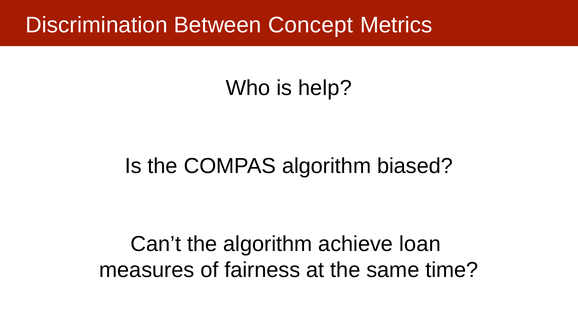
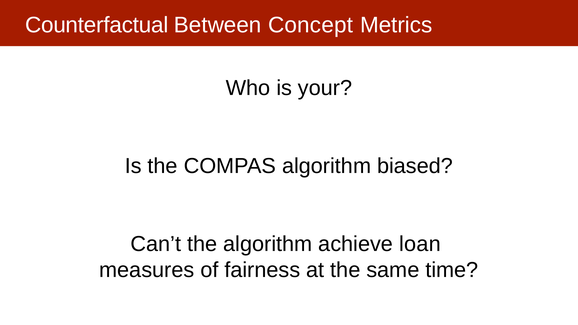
Discrimination: Discrimination -> Counterfactual (97, 25)
help: help -> your (325, 88)
